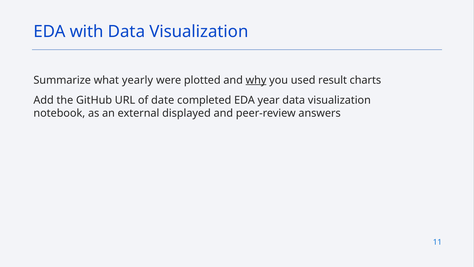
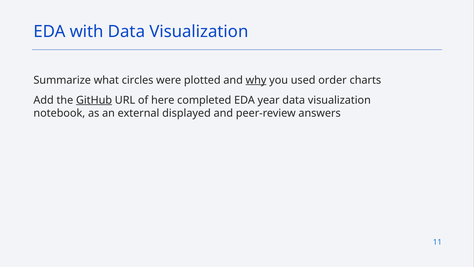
yearly: yearly -> circles (138, 80)
result: result -> order (332, 80)
GitHub underline: none -> present (94, 100)
date: date -> here (163, 100)
